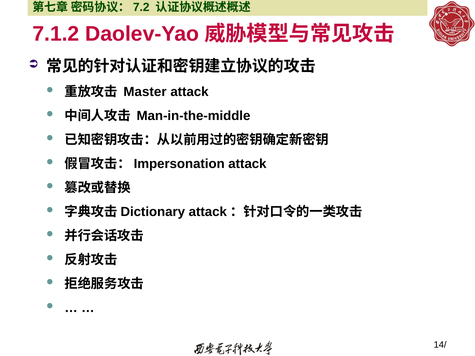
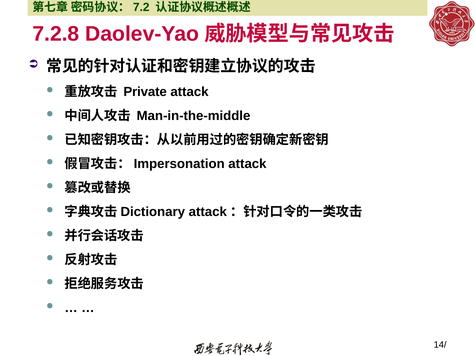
7.1.2: 7.1.2 -> 7.2.8 (56, 34)
Master: Master -> Private (145, 92)
